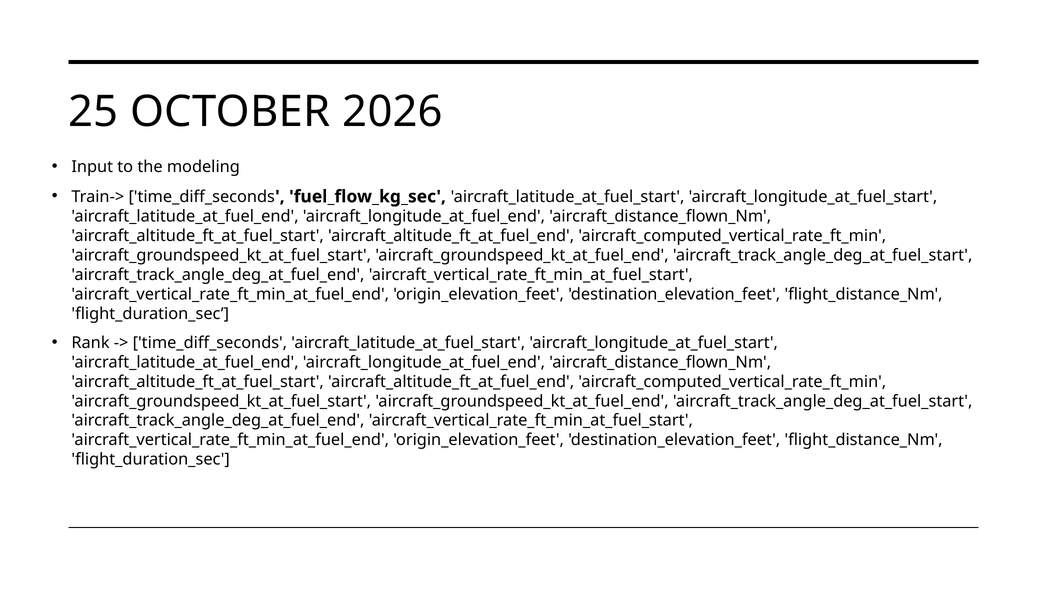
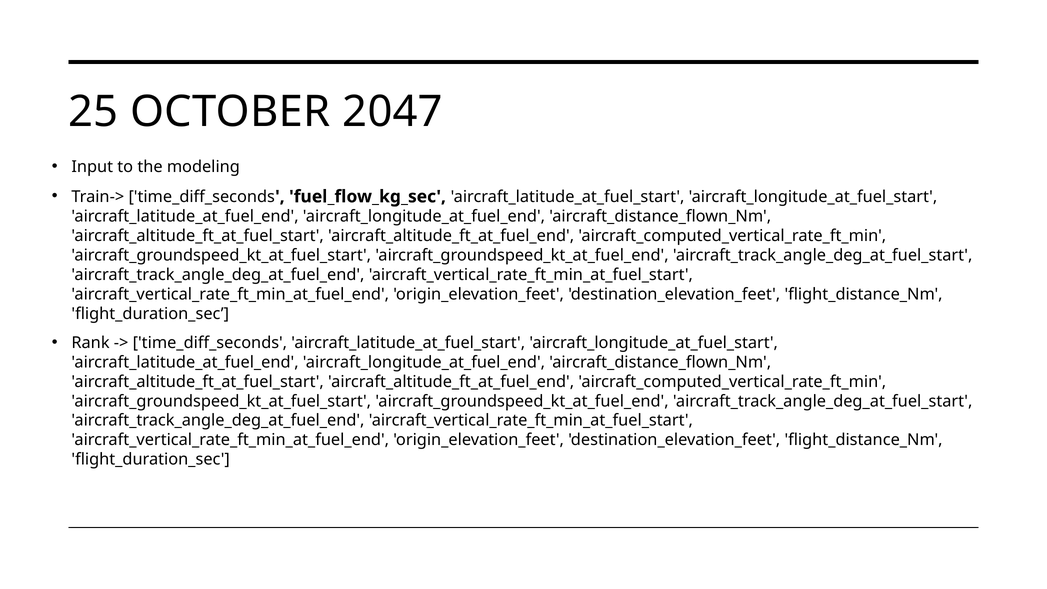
2026: 2026 -> 2047 (393, 112)
